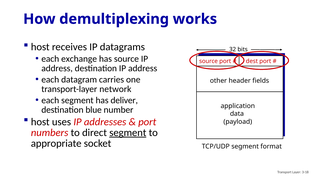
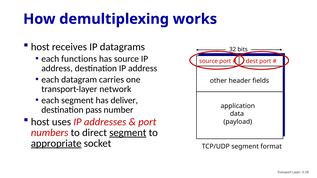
exchange: exchange -> functions (79, 59)
blue: blue -> pass (94, 110)
appropriate underline: none -> present (56, 144)
